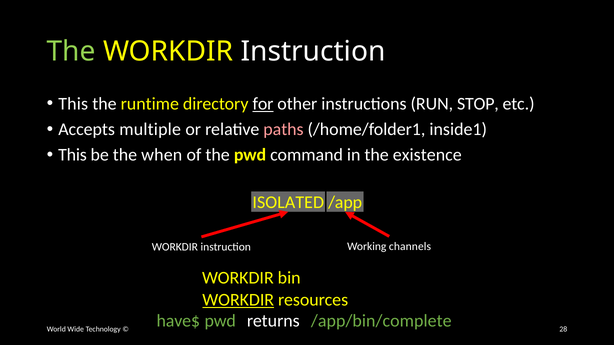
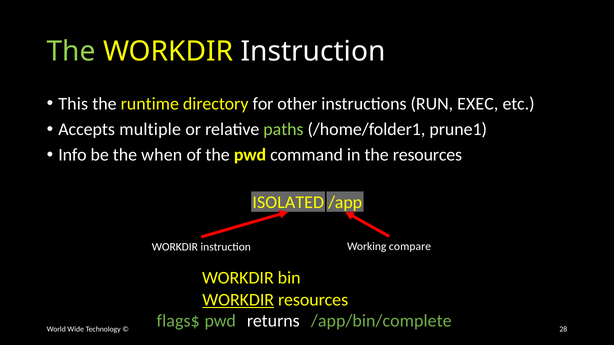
for underline: present -> none (263, 104)
STOP: STOP -> EXEC (478, 104)
paths colour: pink -> light green (283, 129)
inside1: inside1 -> prune1 (458, 129)
This: This -> Info (72, 155)
the existence: existence -> resources (427, 155)
channels: channels -> compare (410, 247)
have$: have$ -> flags$ (178, 321)
